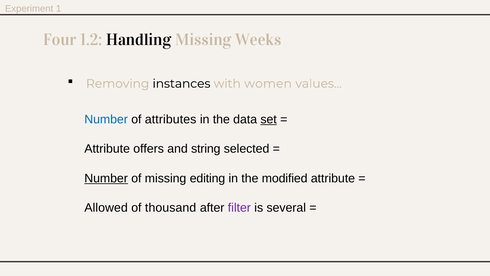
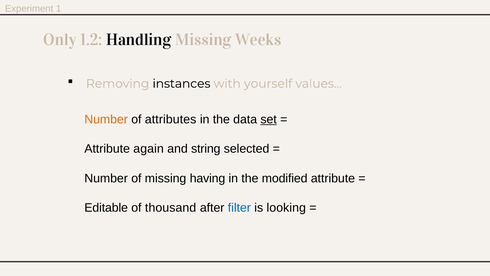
Four: Four -> Only (60, 40)
women: women -> yourself (268, 84)
Number colour: blue -> orange (106, 119)
offers: offers -> again (149, 149)
Number underline: present -> none (106, 178)
editing: editing -> having (207, 178)
Allowed: Allowed -> Editable (106, 208)
filter colour: purple -> blue (239, 208)
several: several -> looking (286, 208)
